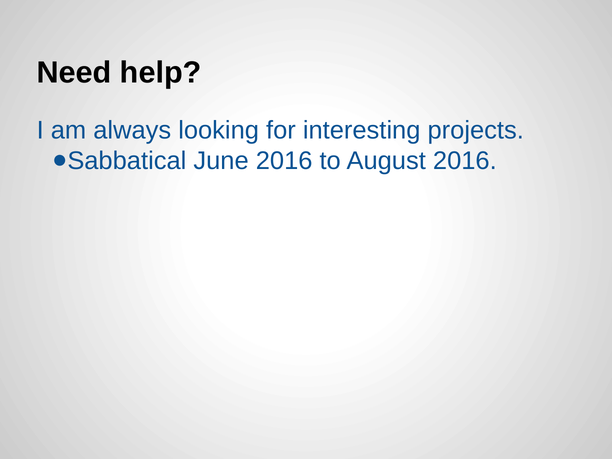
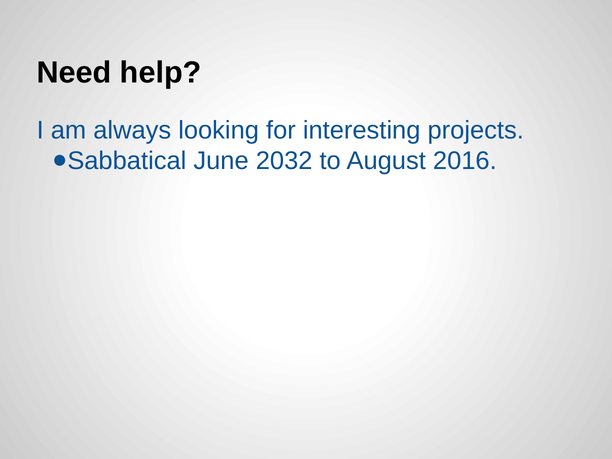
June 2016: 2016 -> 2032 (284, 161)
